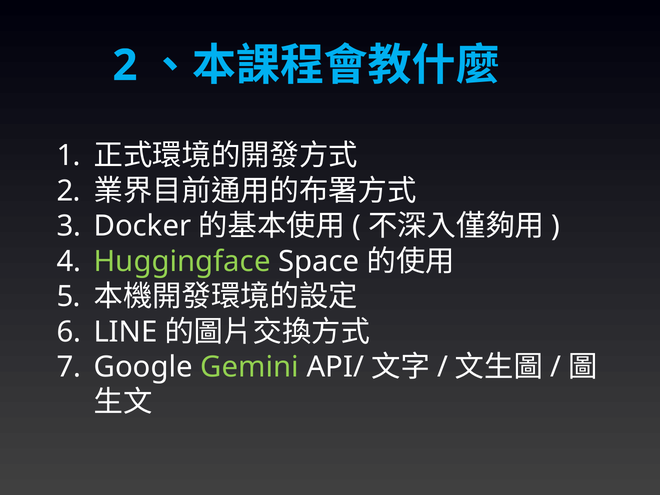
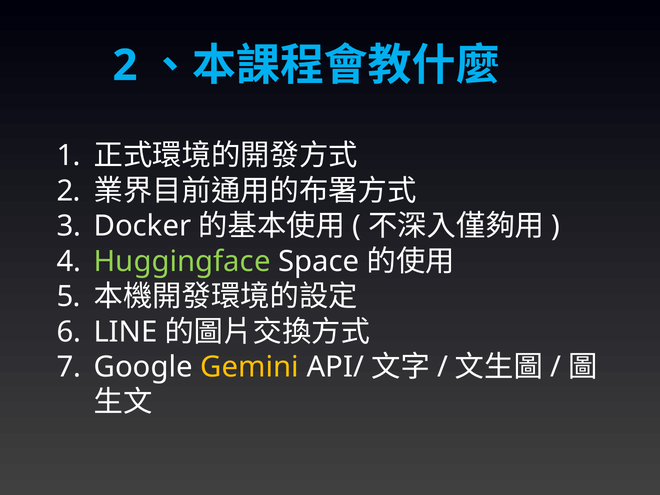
Gemini colour: light green -> yellow (250, 367)
